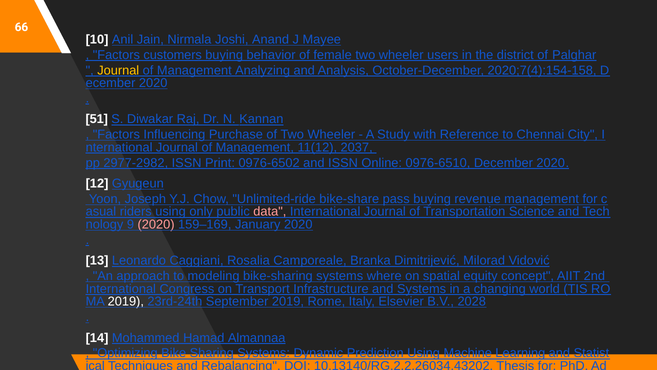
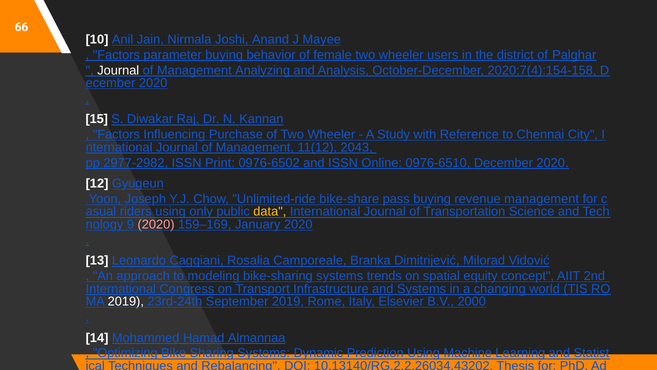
customers: customers -> parameter (173, 55)
Journal colour: yellow -> white (118, 70)
51: 51 -> 15 (97, 119)
2037: 2037 -> 2043 (357, 147)
data colour: pink -> yellow (270, 212)
where: where -> trends (384, 276)
2028: 2028 -> 2000 (472, 301)
